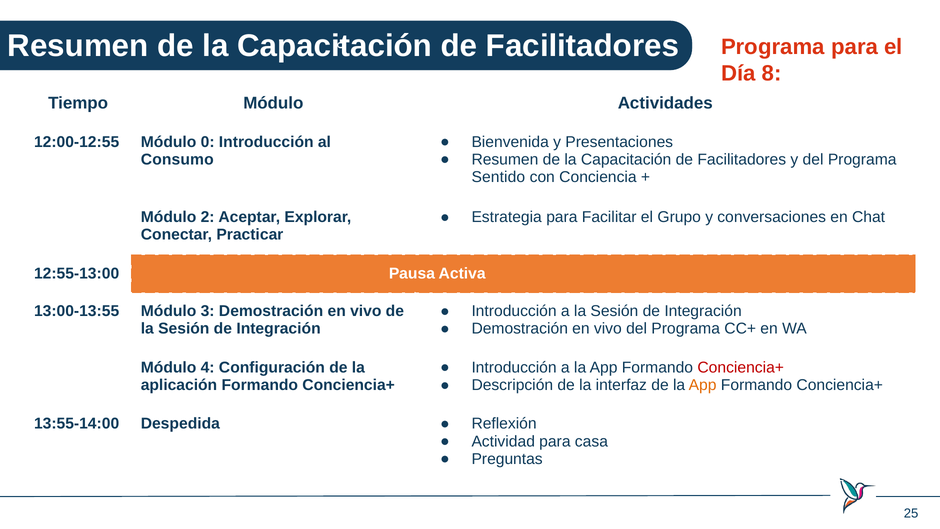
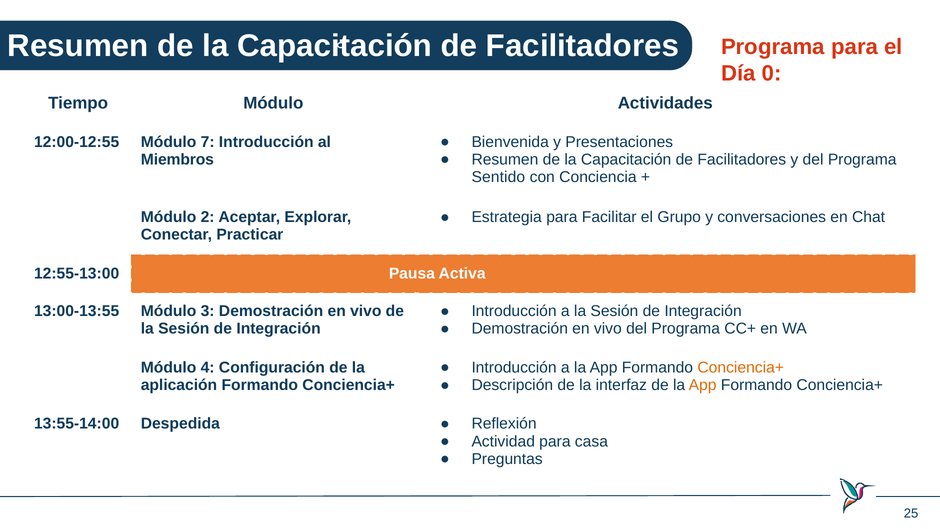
8: 8 -> 0 (772, 73)
0: 0 -> 7 (208, 142)
Consumo: Consumo -> Miembros (177, 159)
Conciencia+ colour: red -> orange (741, 367)
